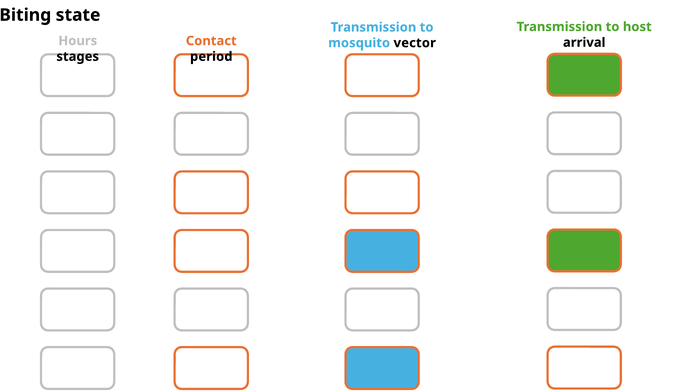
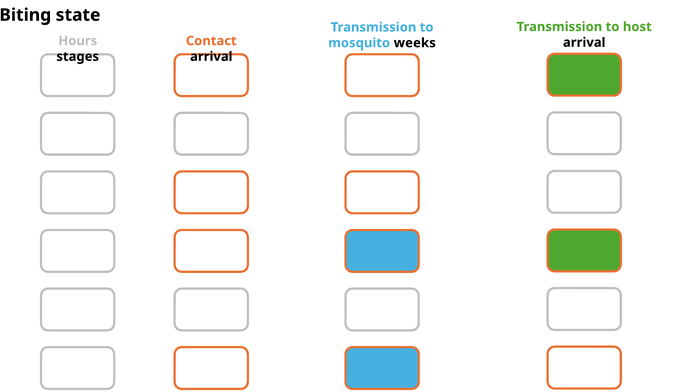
vector: vector -> weeks (415, 43)
period: period -> arrival (211, 57)
